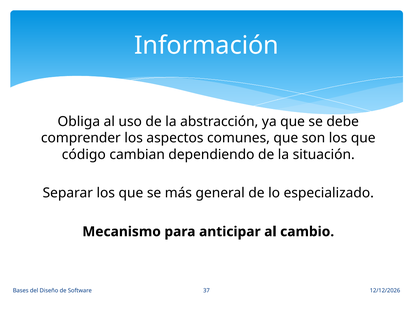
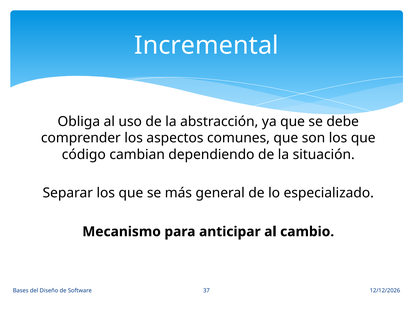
Información: Información -> Incremental (206, 45)
